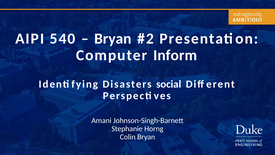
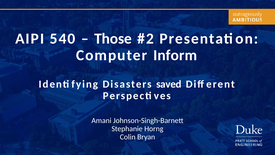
Bryan: Bryan -> Those (113, 39)
social: social -> saved (169, 84)
